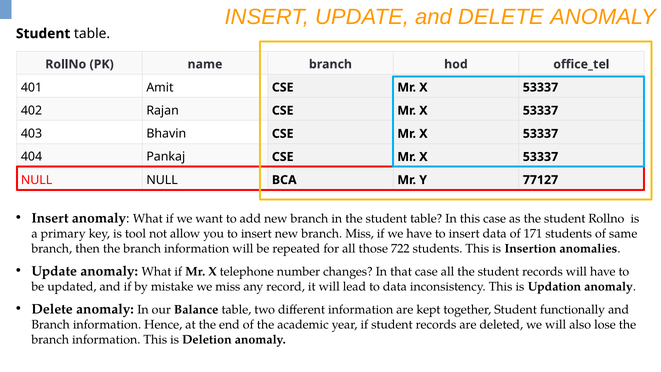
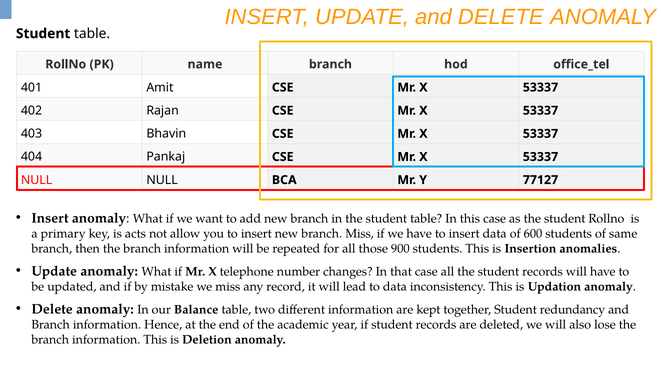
tool: tool -> acts (135, 234)
171: 171 -> 600 (533, 234)
722: 722 -> 900 (400, 249)
functionally: functionally -> redundancy (573, 309)
